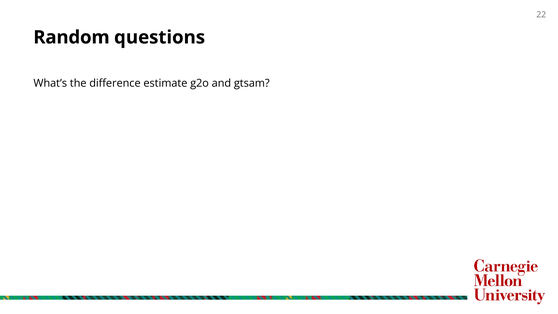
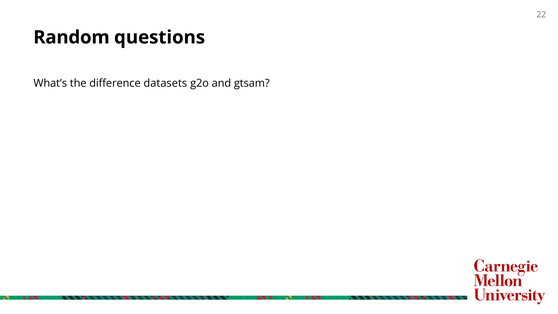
estimate: estimate -> datasets (165, 83)
